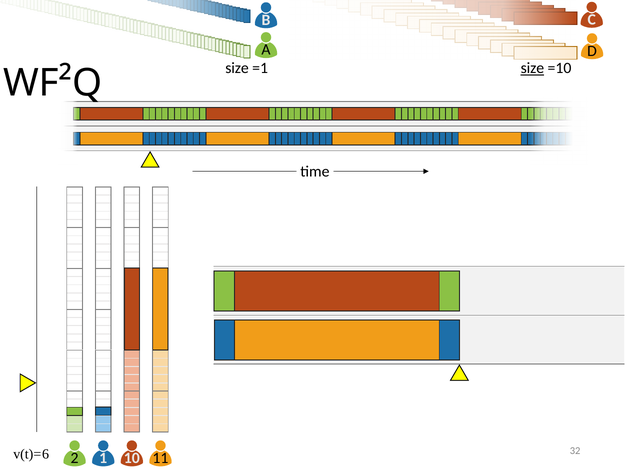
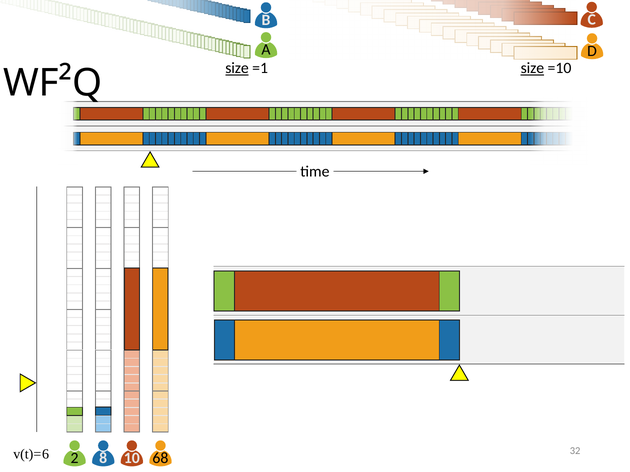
size underline: none -> present (237, 68)
1: 1 -> 8 (103, 459)
11: 11 -> 68 (160, 459)
